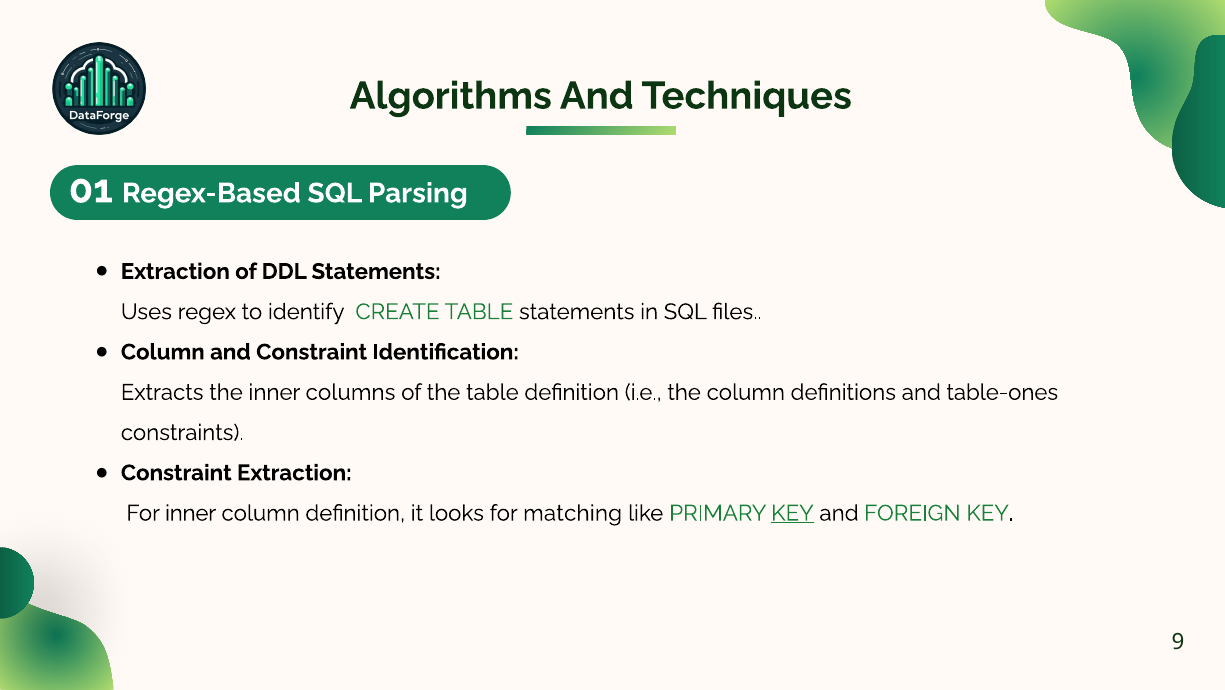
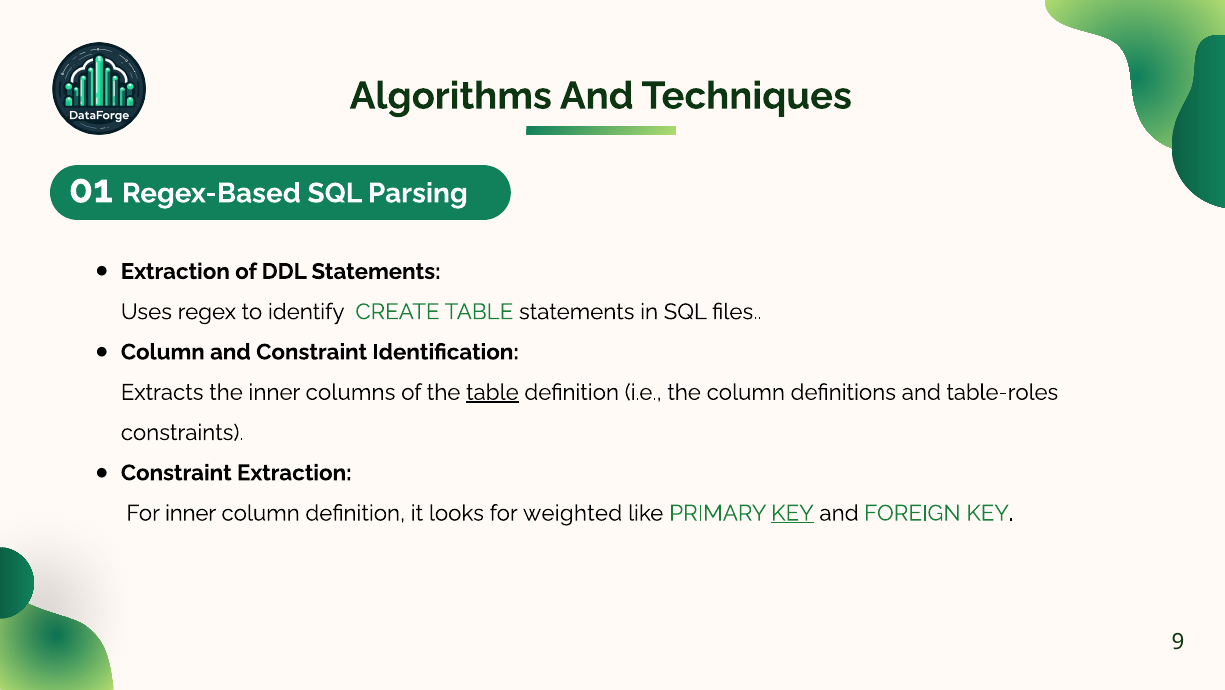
table underline: none -> present (492, 392)
table-ones: table-ones -> table-roles (1002, 392)
matching: matching -> weighted (573, 513)
